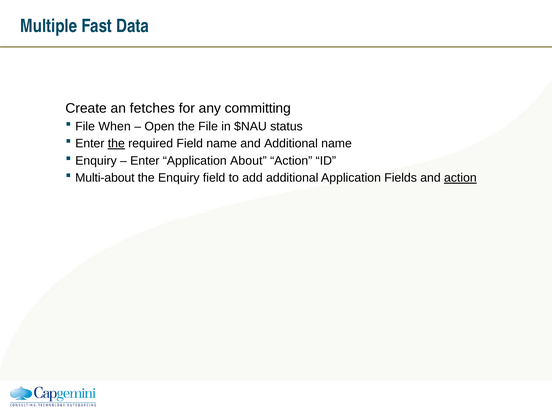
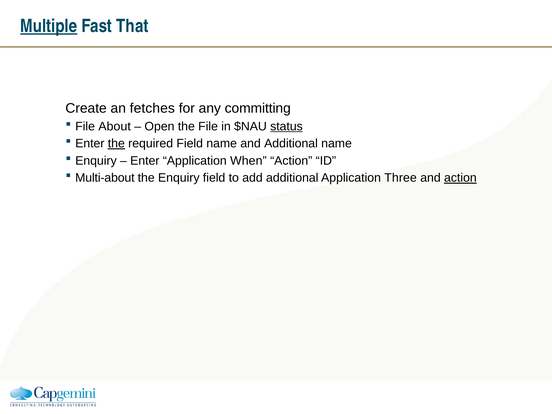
Multiple underline: none -> present (49, 26)
Data: Data -> That (132, 26)
When: When -> About (115, 126)
status underline: none -> present (286, 126)
About: About -> When (248, 161)
Fields: Fields -> Three (401, 178)
